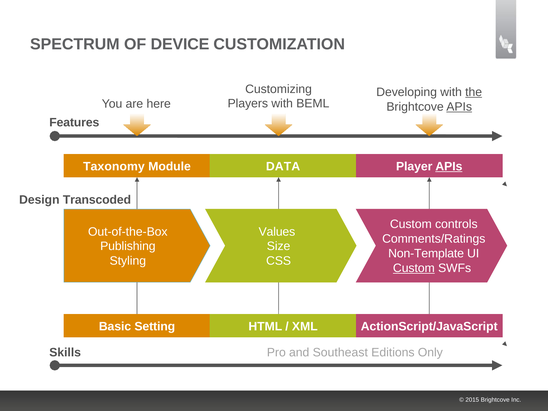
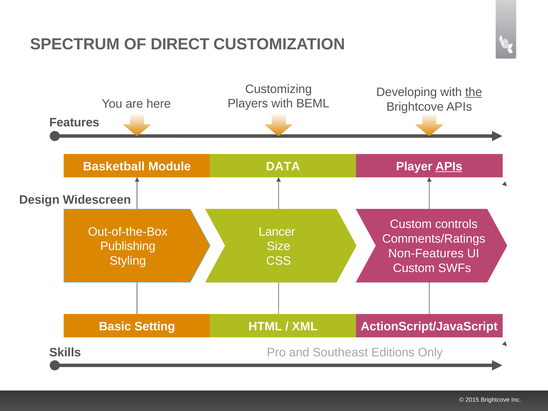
DEVICE: DEVICE -> DIRECT (180, 44)
APIs underline: present -> none (459, 107)
Taxonomy: Taxonomy -> Basketball (114, 167)
Transcoded: Transcoded -> Widescreen (97, 200)
Values: Values -> Lancer (277, 232)
Non-Template: Non-Template -> Non-Features (426, 254)
Custom underline: present -> none (414, 268)
